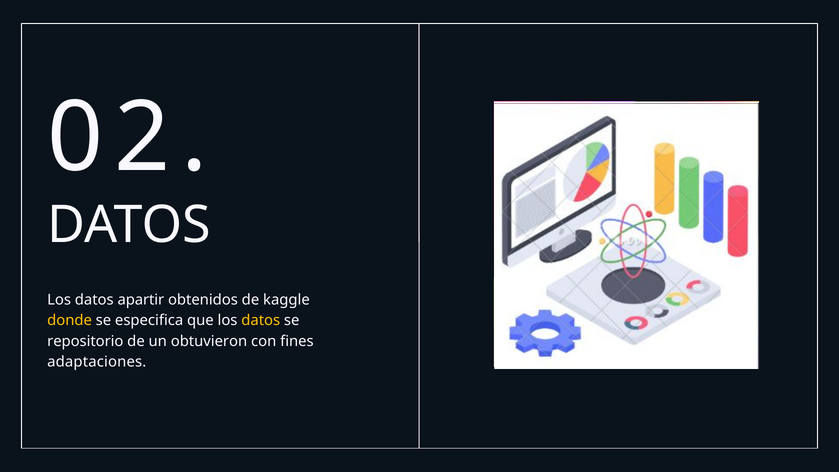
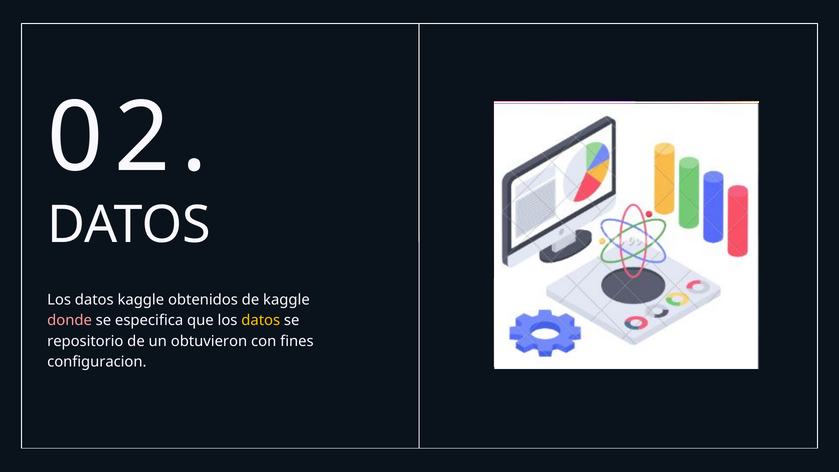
datos apartir: apartir -> kaggle (141, 300)
donde colour: yellow -> pink (70, 320)
adaptaciones: adaptaciones -> configuracion (97, 362)
